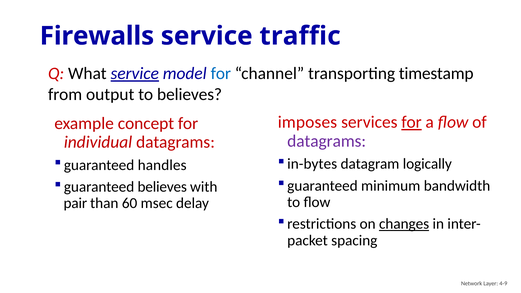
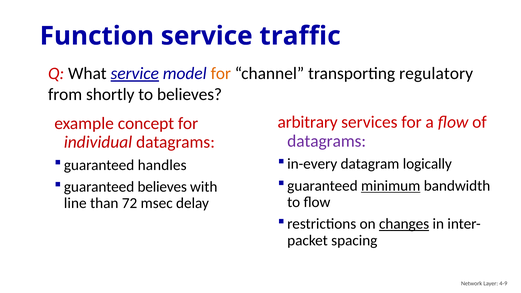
Firewalls: Firewalls -> Function (97, 36)
for colour: blue -> orange (221, 74)
timestamp: timestamp -> regulatory (436, 74)
output: output -> shortly (110, 94)
imposes: imposes -> arbitrary (308, 122)
for underline: present -> none (412, 122)
in-bytes: in-bytes -> in-every (312, 164)
minimum underline: none -> present (391, 186)
pair: pair -> line (75, 203)
60: 60 -> 72 (130, 203)
